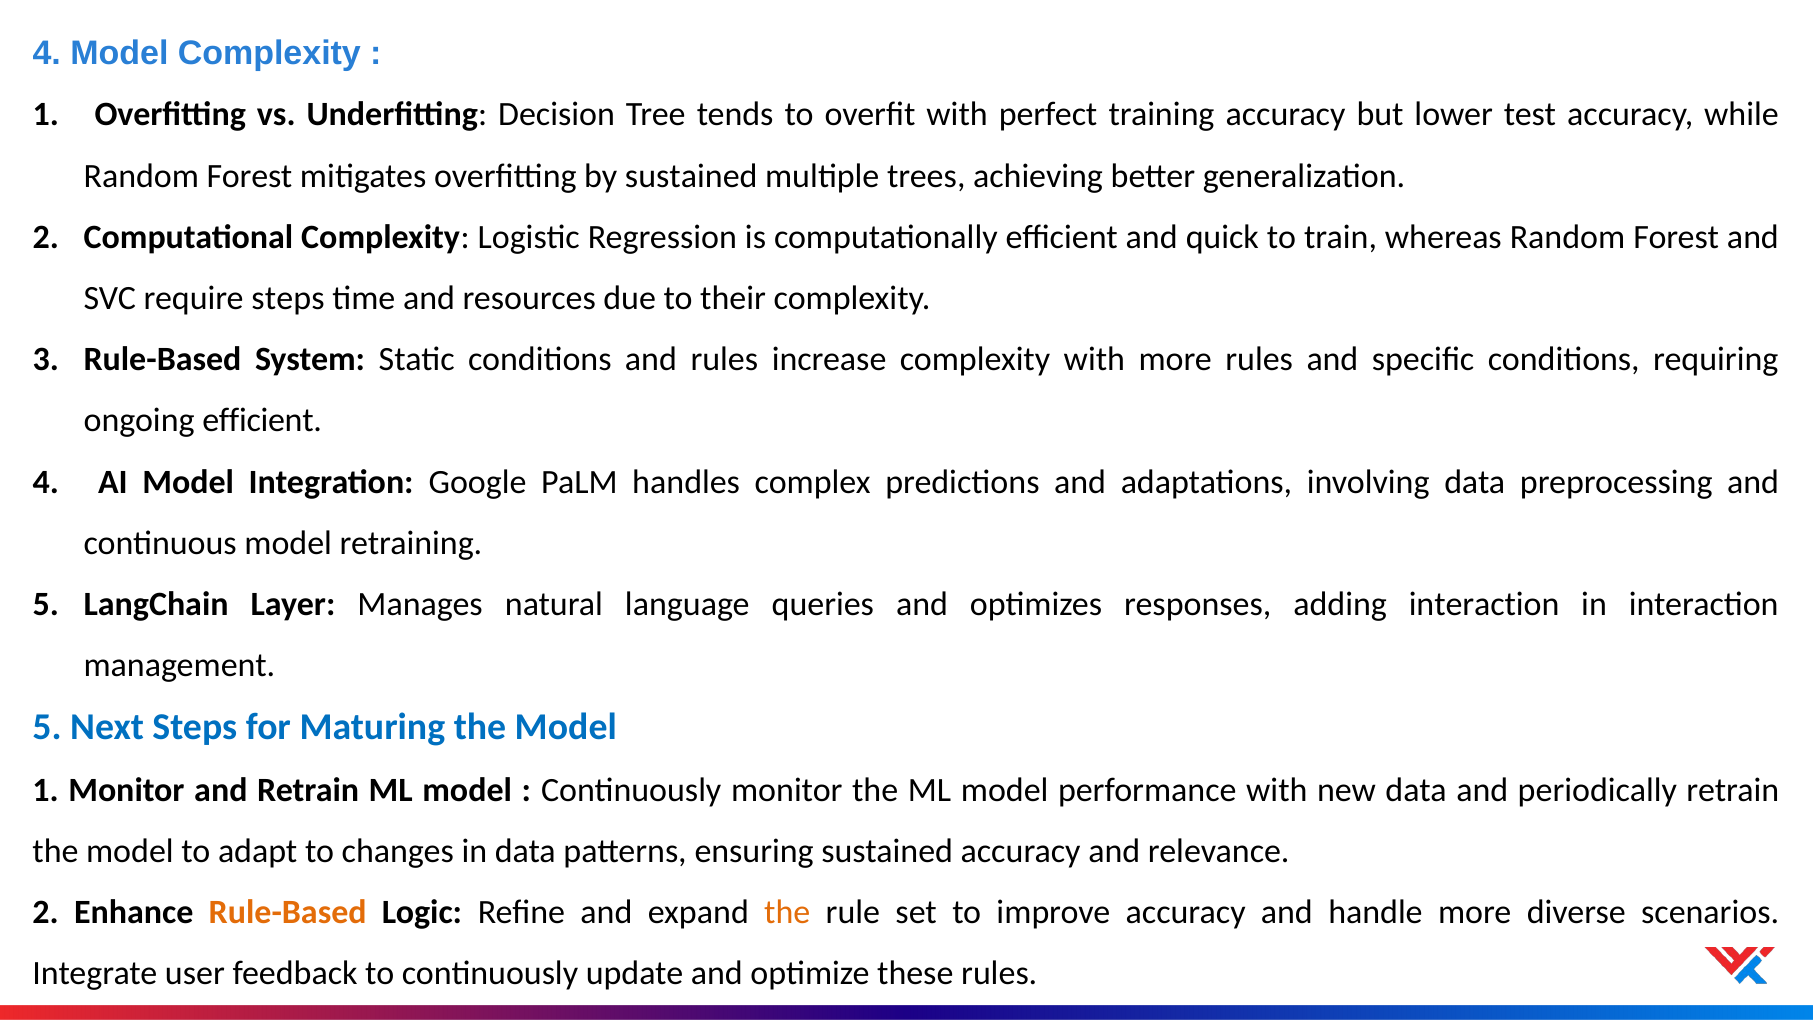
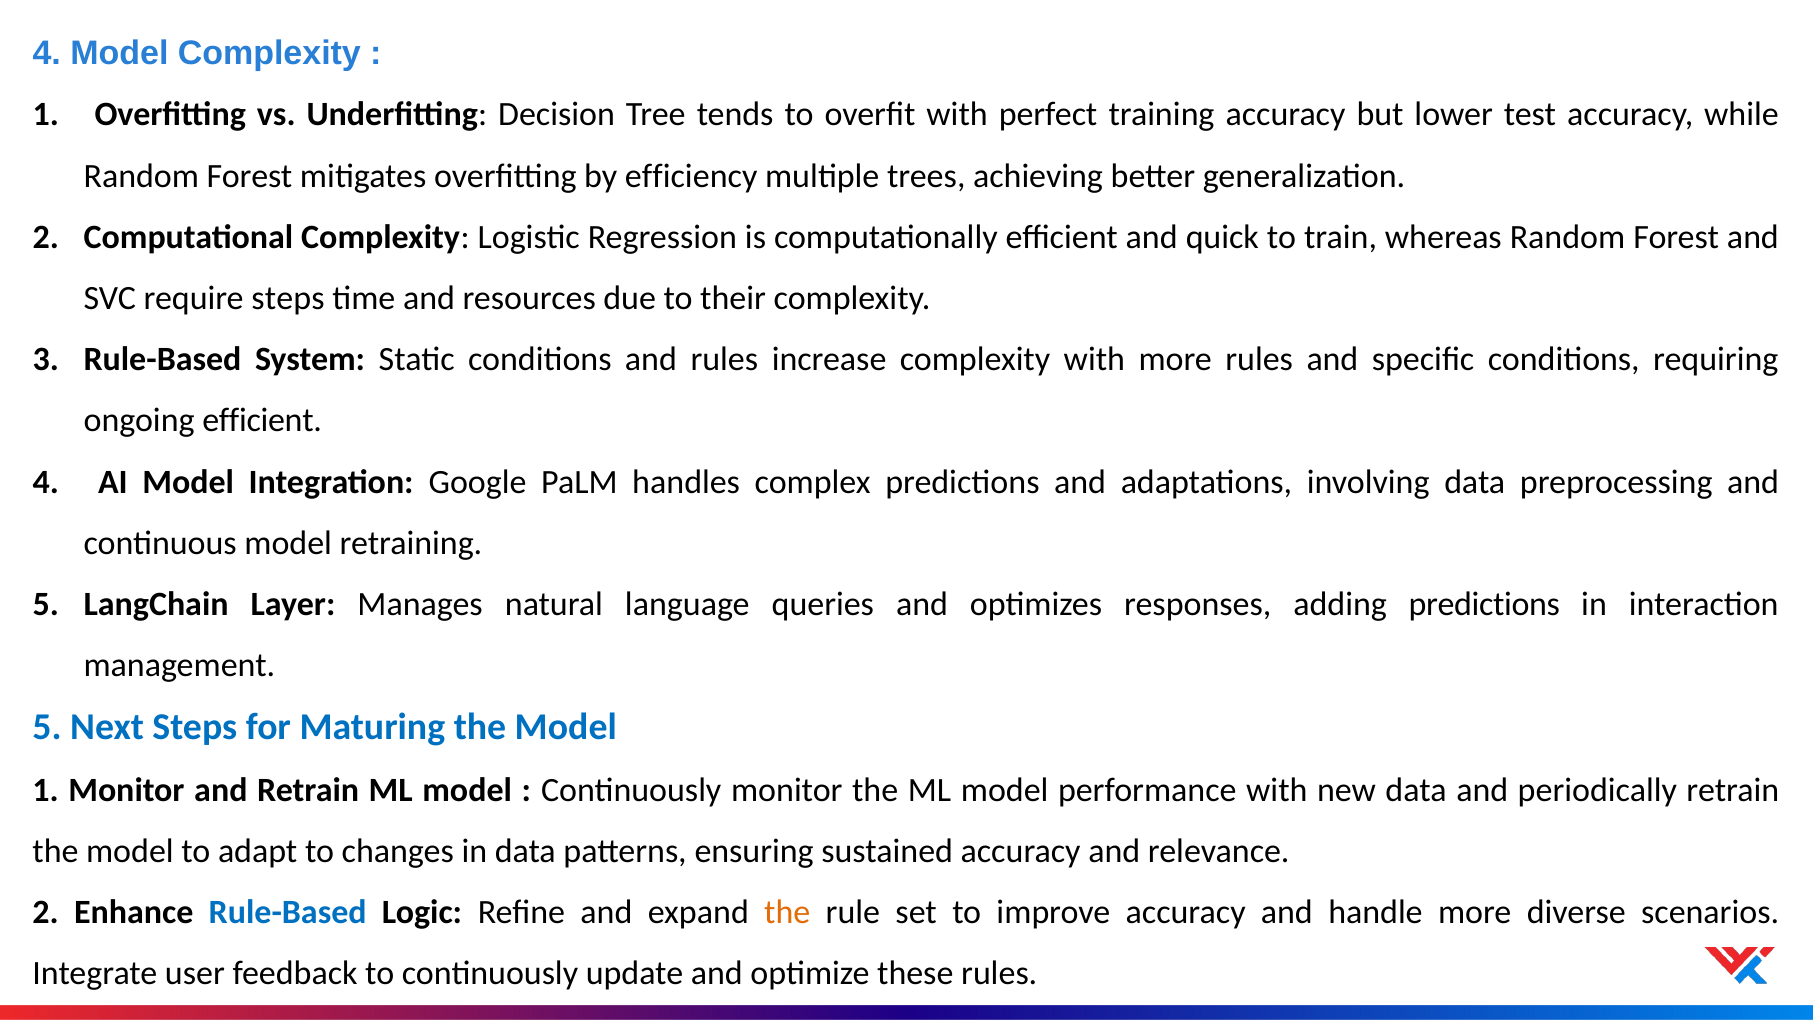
by sustained: sustained -> efficiency (691, 176)
adding interaction: interaction -> predictions (1484, 604)
Rule-Based colour: orange -> blue (288, 912)
